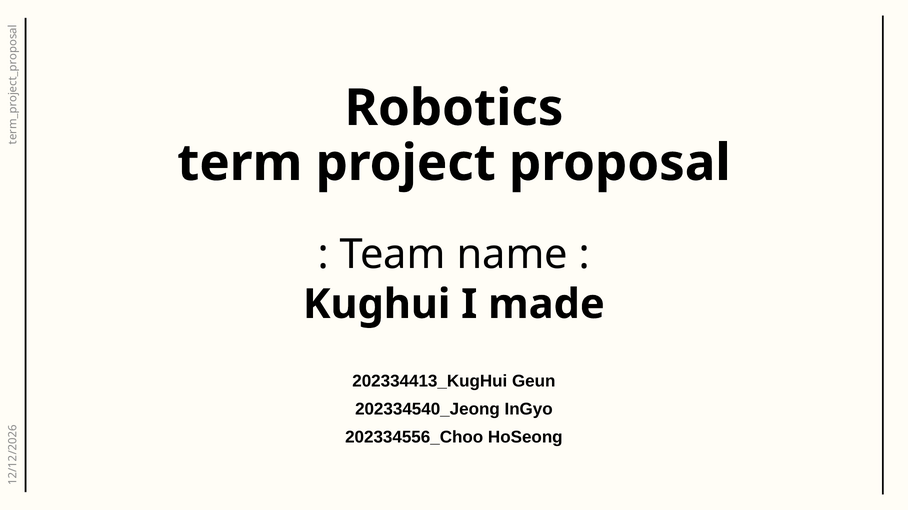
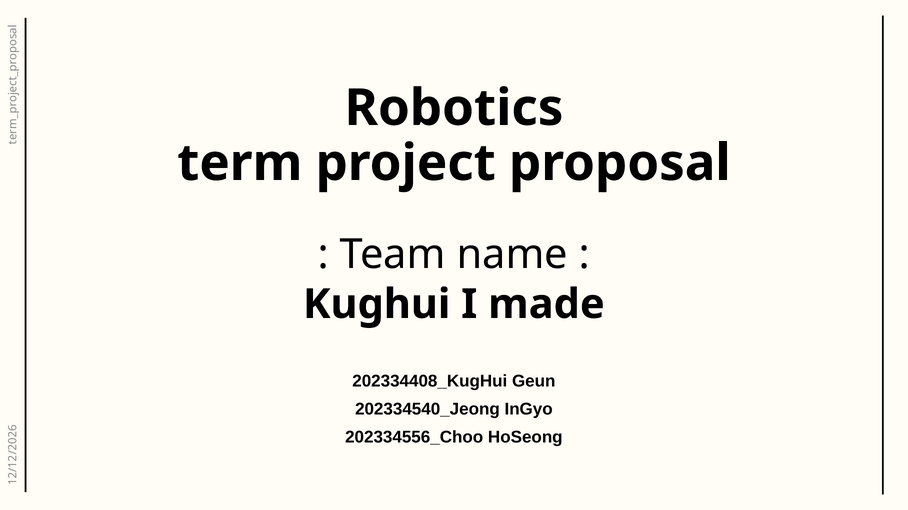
202334413_KugHui: 202334413_KugHui -> 202334408_KugHui (430, 382)
